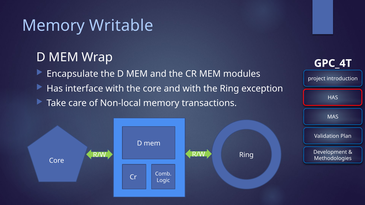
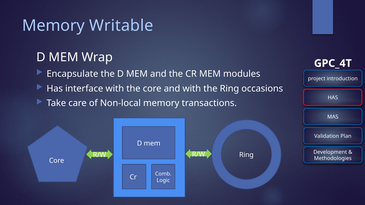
exception: exception -> occasions (262, 89)
